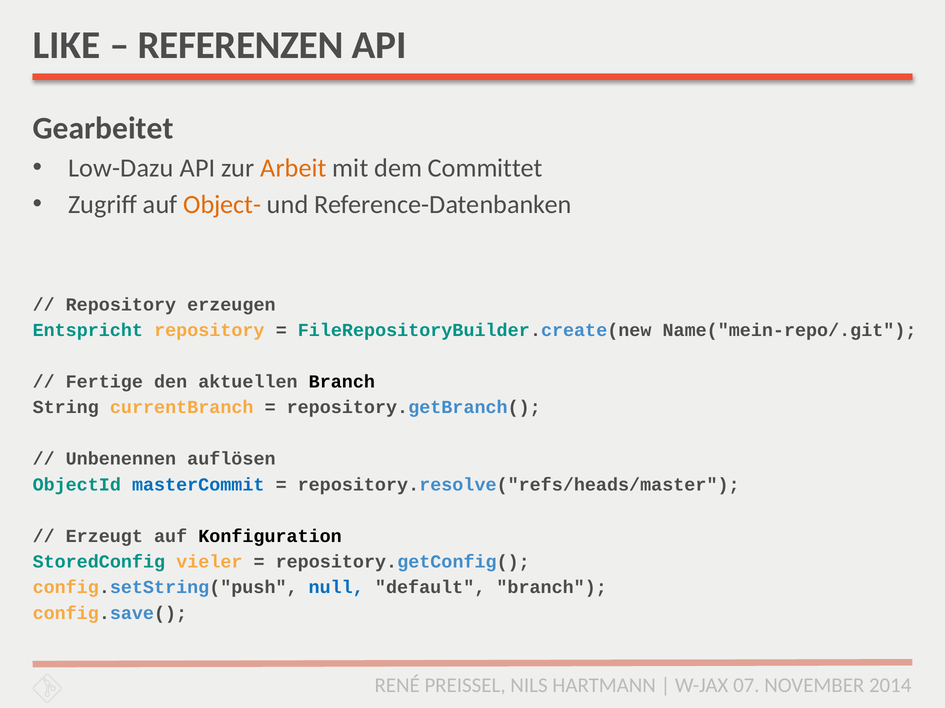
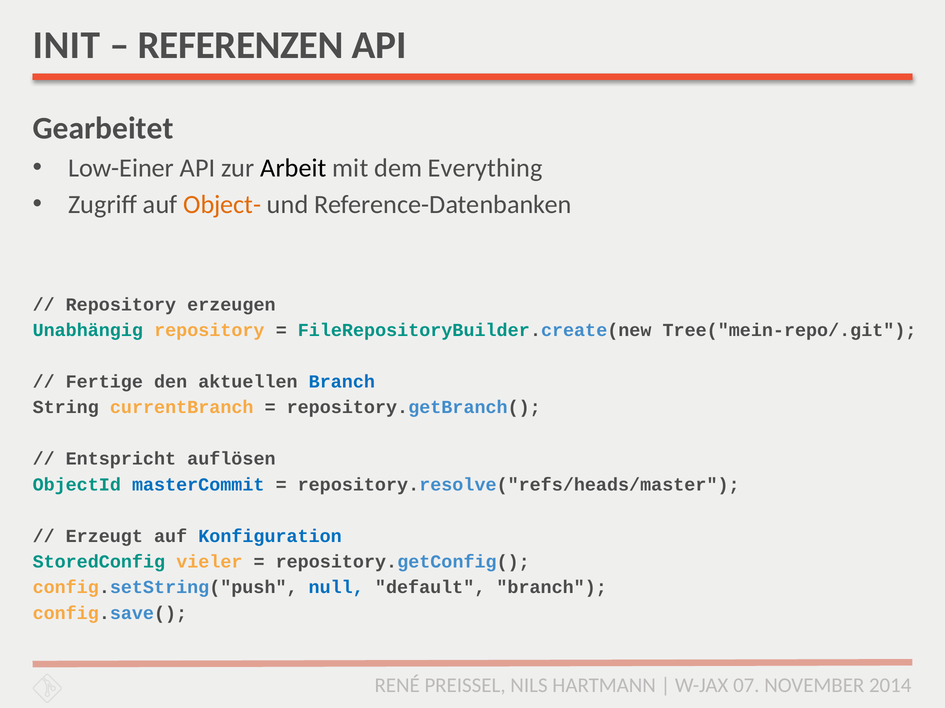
LIKE: LIKE -> INIT (66, 46)
Low-Dazu: Low-Dazu -> Low-Einer (121, 168)
Arbeit colour: orange -> black (293, 168)
Committet: Committet -> Everything (485, 168)
Entspricht: Entspricht -> Unabhängig (88, 331)
Name("mein-repo/.git: Name("mein-repo/.git -> Tree("mein-repo/.git (790, 331)
Branch colour: black -> blue (342, 382)
Unbenennen: Unbenennen -> Entspricht (121, 459)
Konfiguration colour: black -> blue (270, 537)
